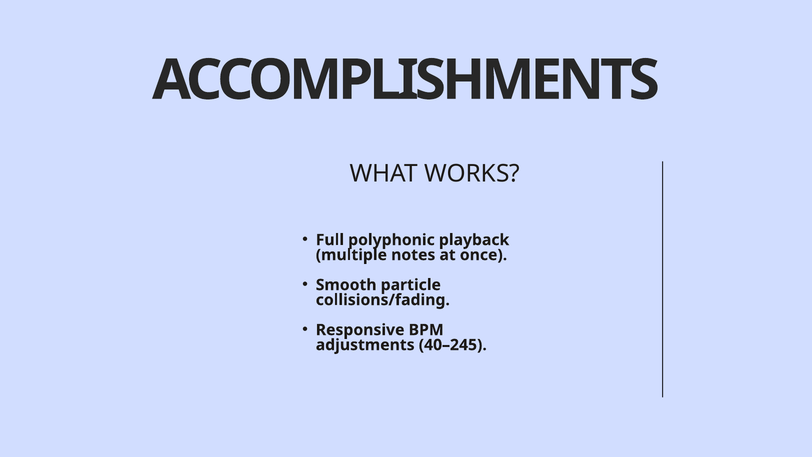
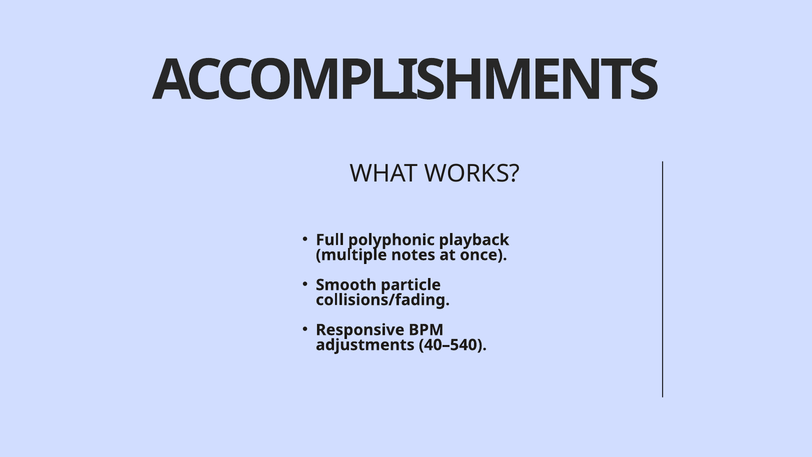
40–245: 40–245 -> 40–540 (453, 345)
